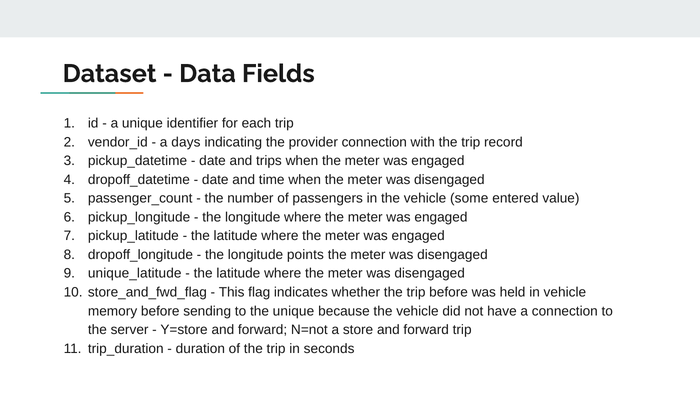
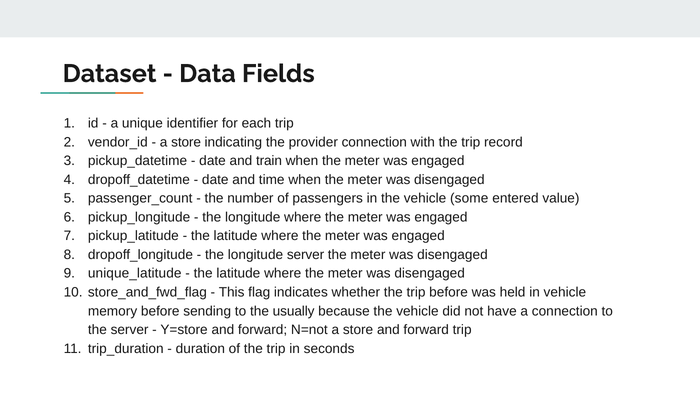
days: days -> store (186, 142)
trips: trips -> train (269, 161)
longitude points: points -> server (306, 255)
the unique: unique -> usually (294, 311)
